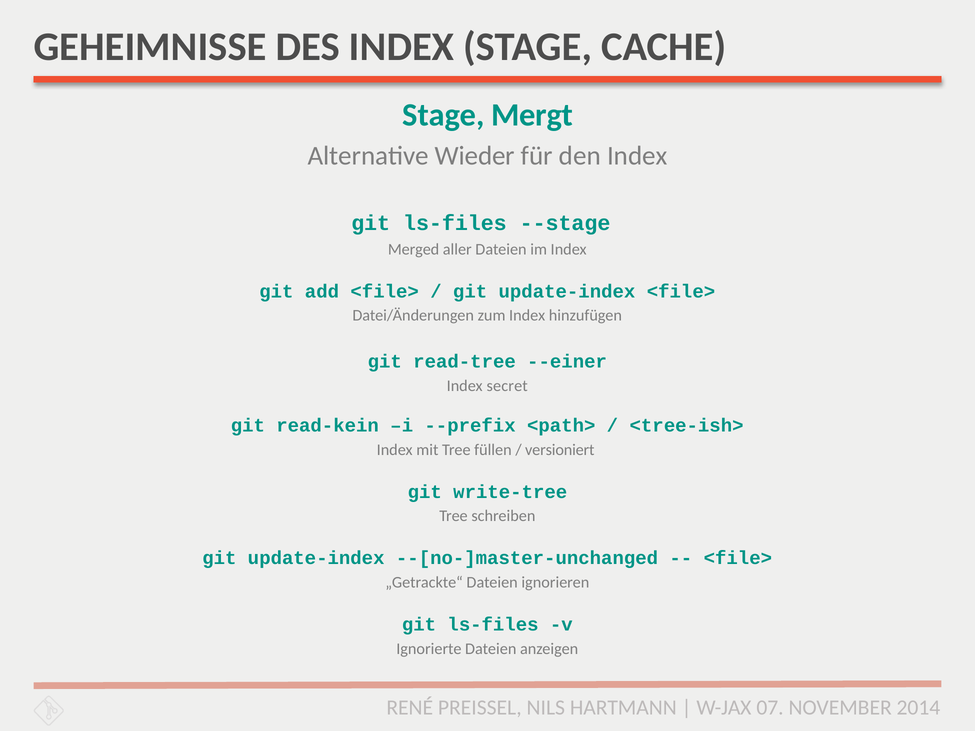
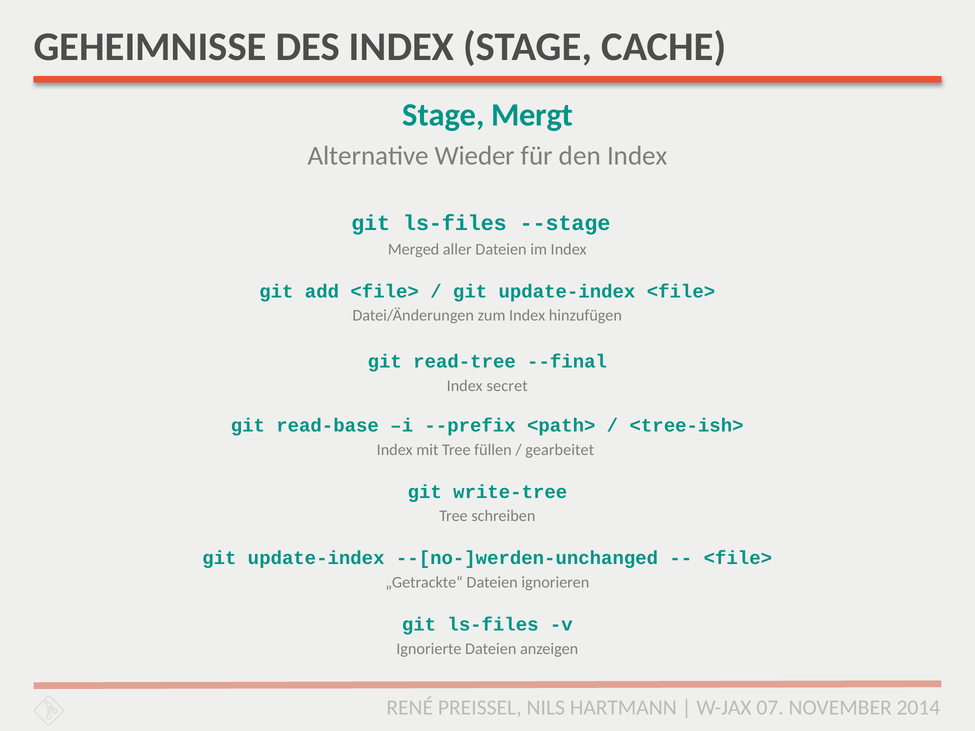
--einer: --einer -> --final (567, 362)
read-kein: read-kein -> read-base (328, 426)
versioniert: versioniert -> gearbeitet (560, 450)
--[no-]master-unchanged: --[no-]master-unchanged -> --[no-]werden-unchanged (527, 558)
